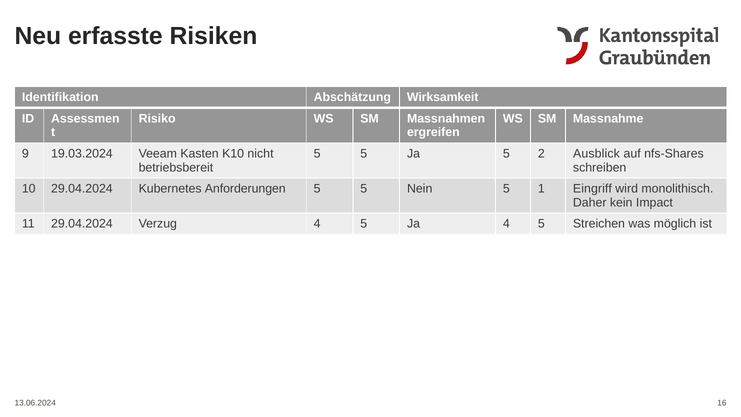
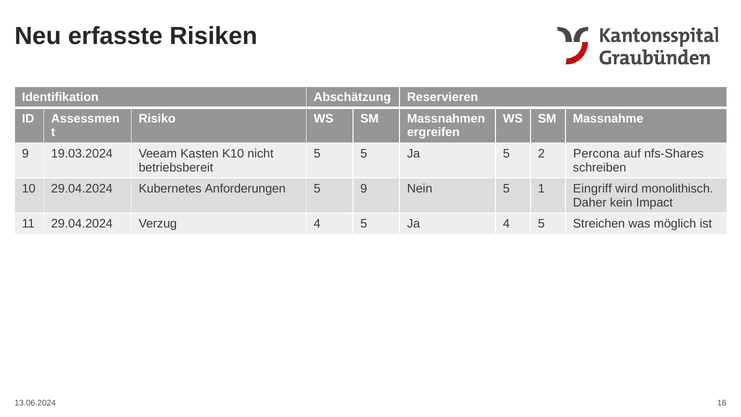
Wirksamkeit: Wirksamkeit -> Reservieren (443, 97)
Ausblick: Ausblick -> Percona (597, 154)
5: 5 -> 9 (364, 189)
